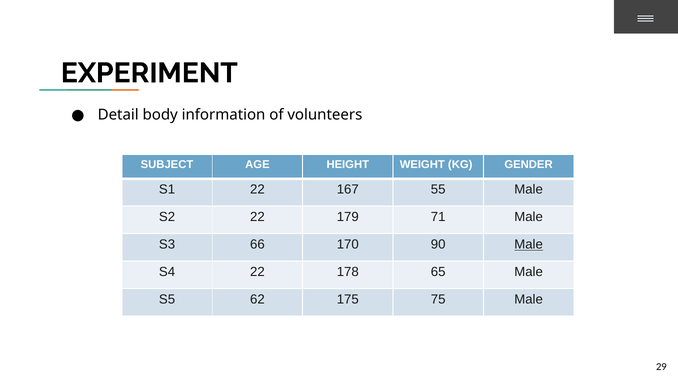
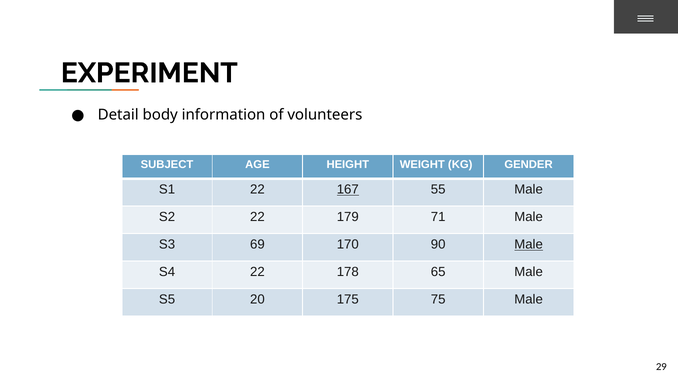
167 underline: none -> present (348, 190)
66: 66 -> 69 (257, 245)
62: 62 -> 20 (257, 300)
